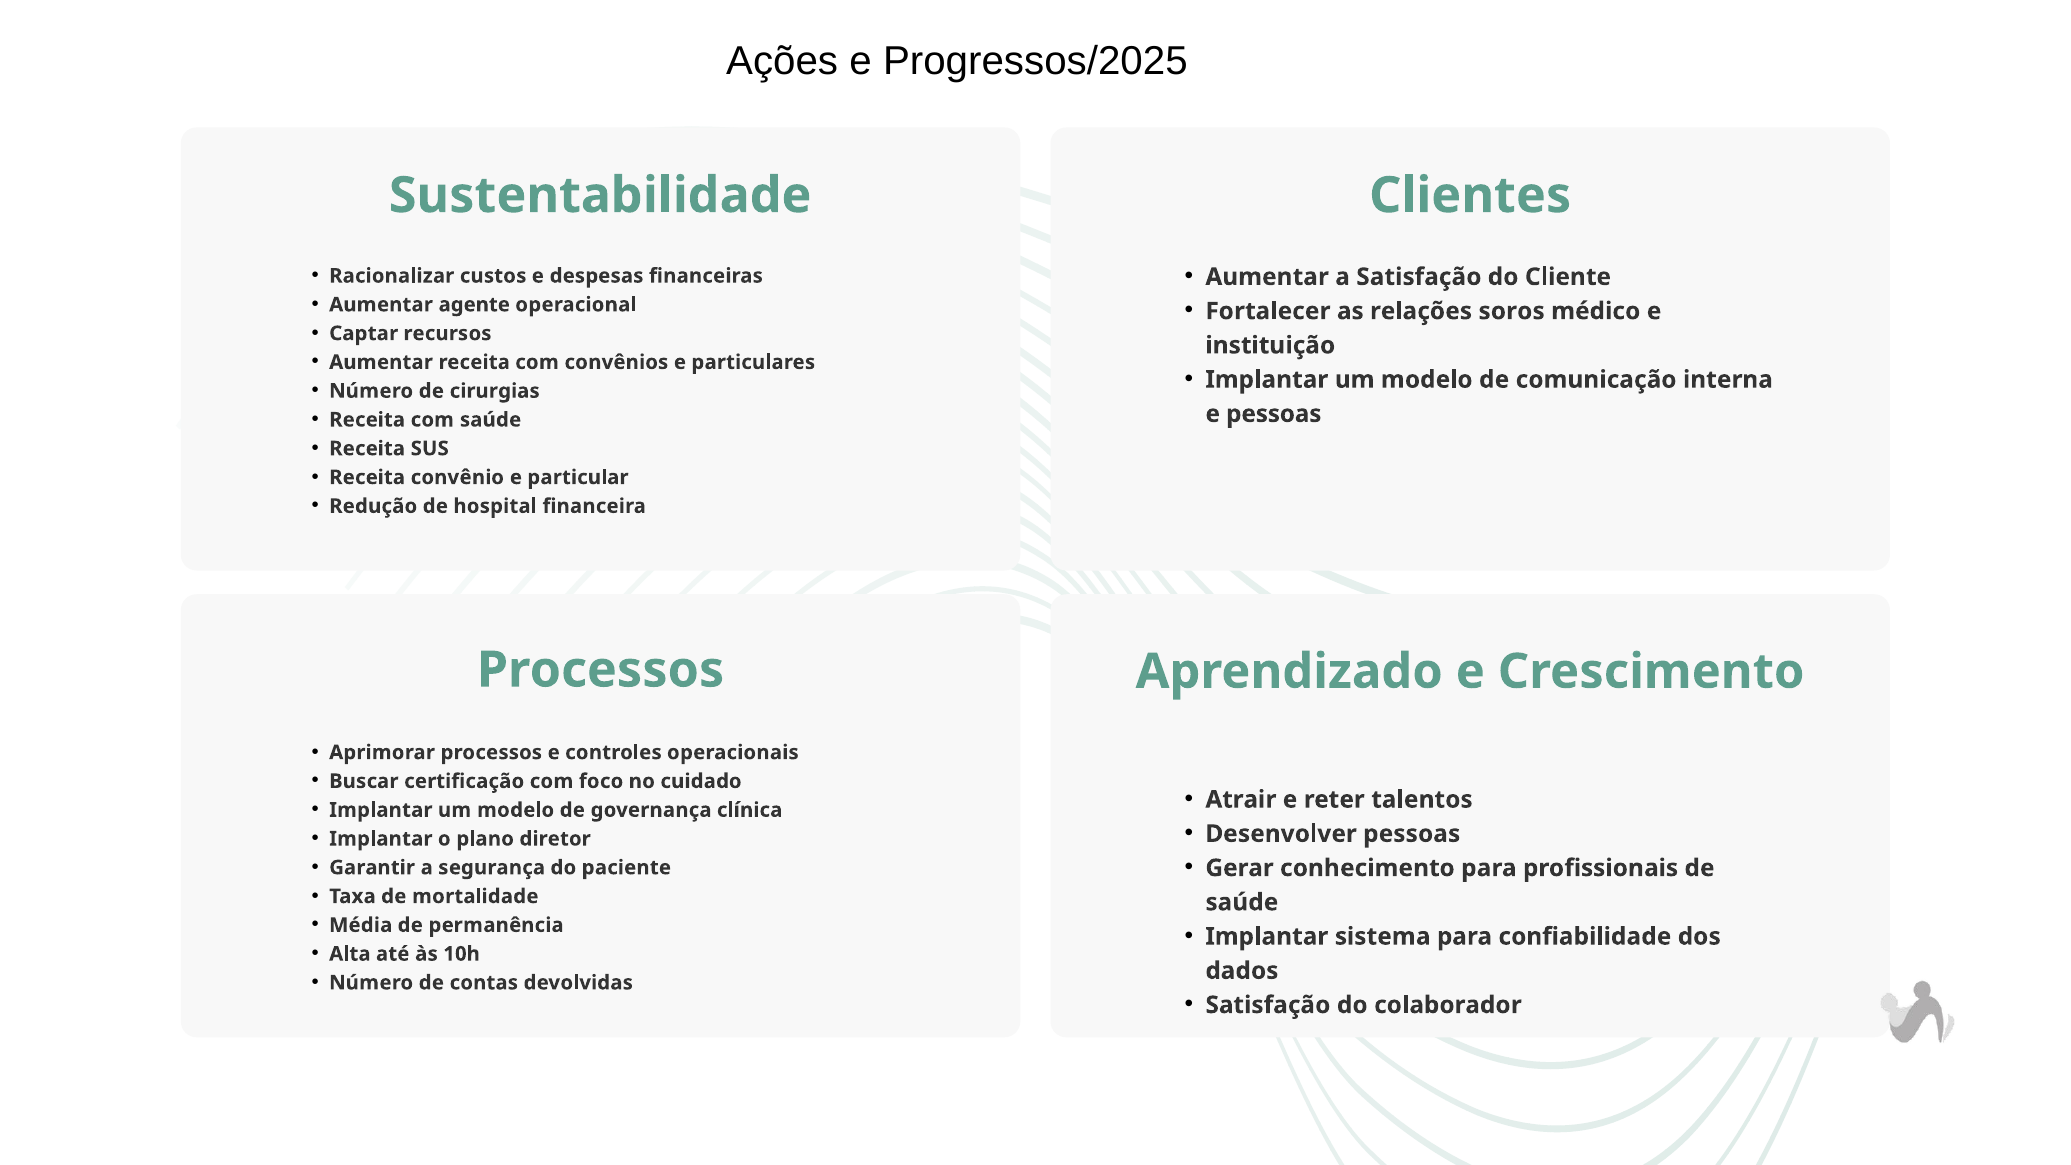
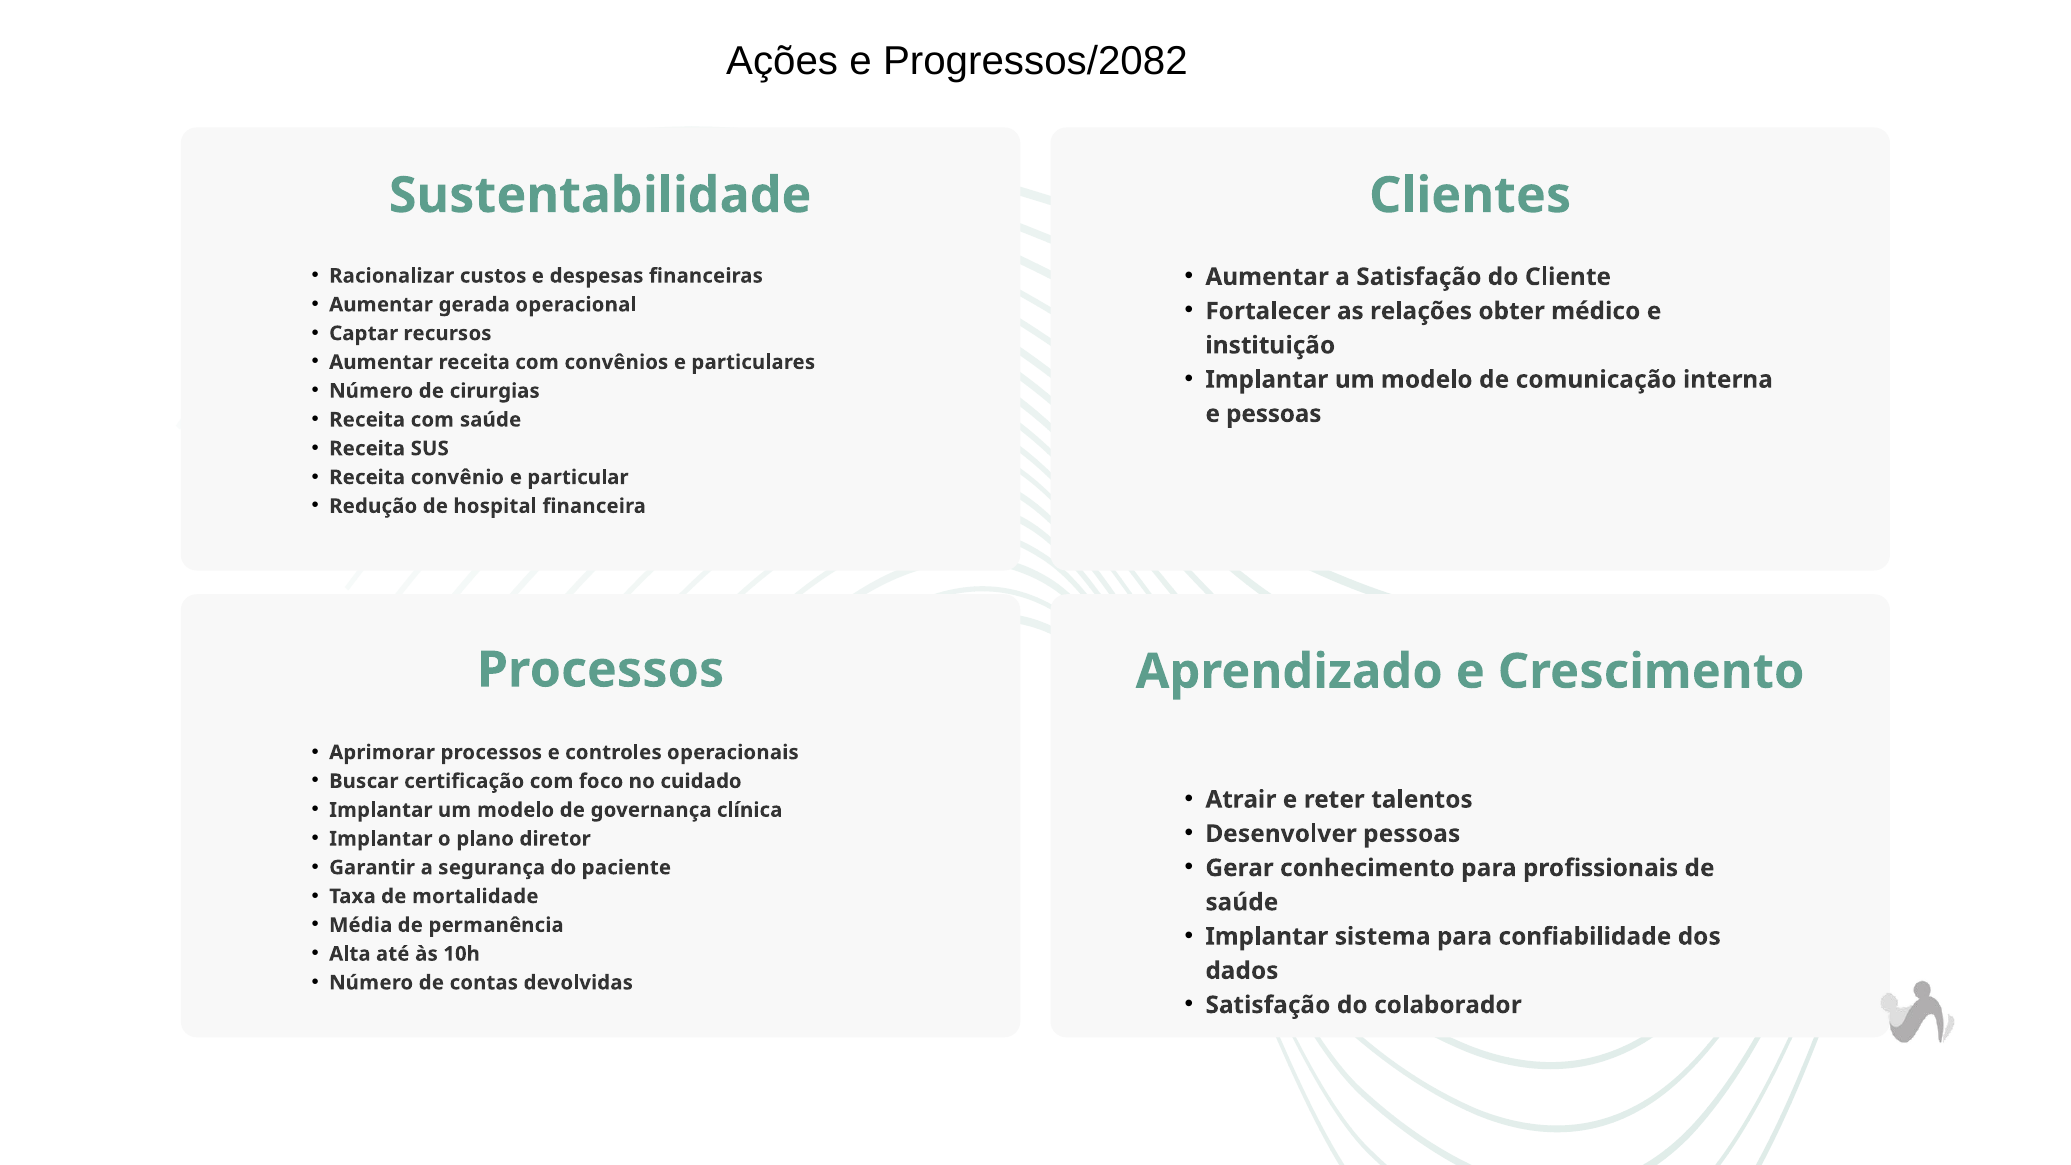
Progressos/2025: Progressos/2025 -> Progressos/2082 (1035, 61)
agente: agente -> gerada (474, 305)
soros: soros -> obter (1512, 311)
